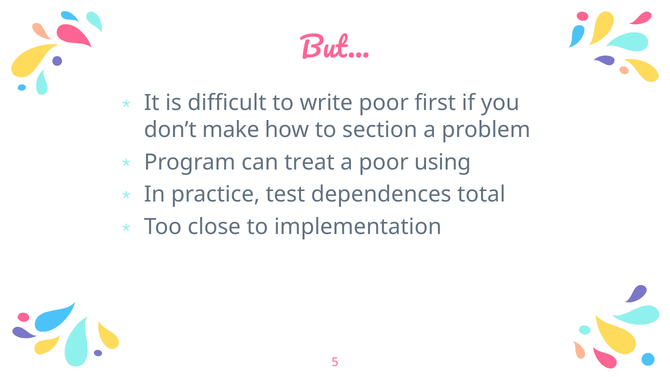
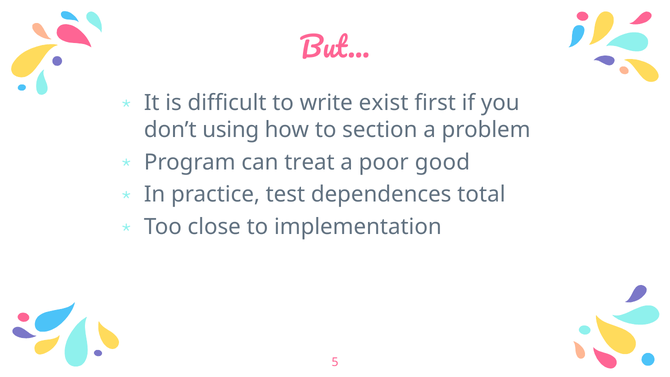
write poor: poor -> exist (384, 103)
make: make -> using (231, 130)
using: using -> good (442, 162)
